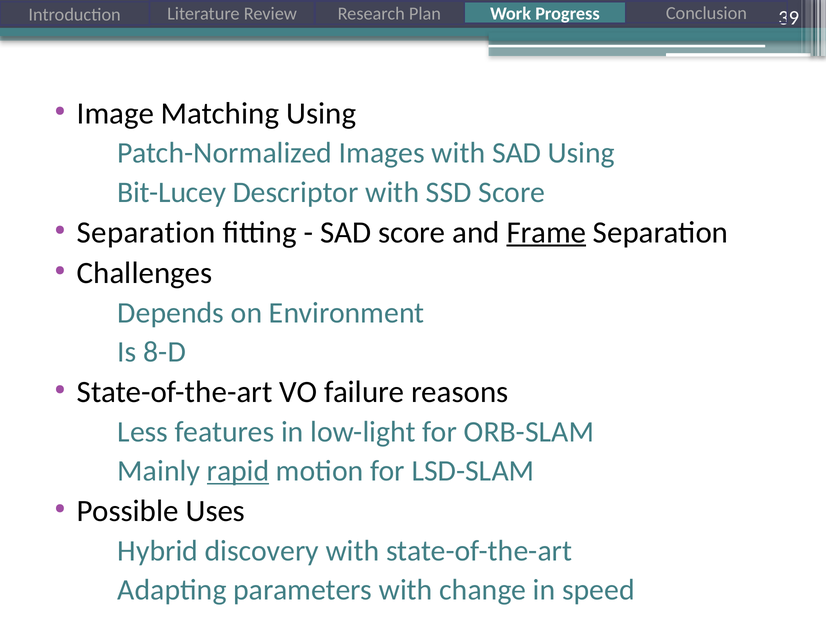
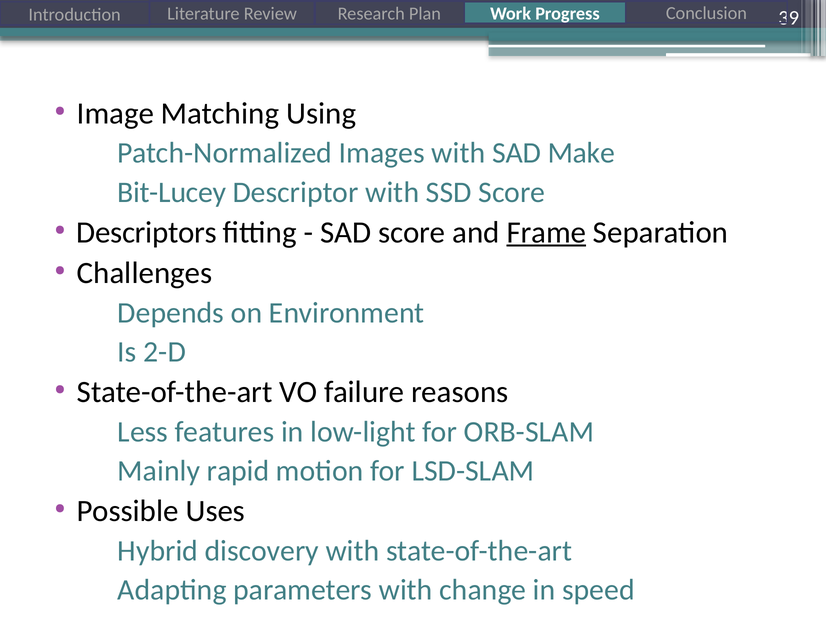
SAD Using: Using -> Make (581, 153)
Separation: Separation -> Descriptors (147, 232)
8-D: 8-D -> 2-D (165, 352)
rapid underline: present -> none (238, 471)
